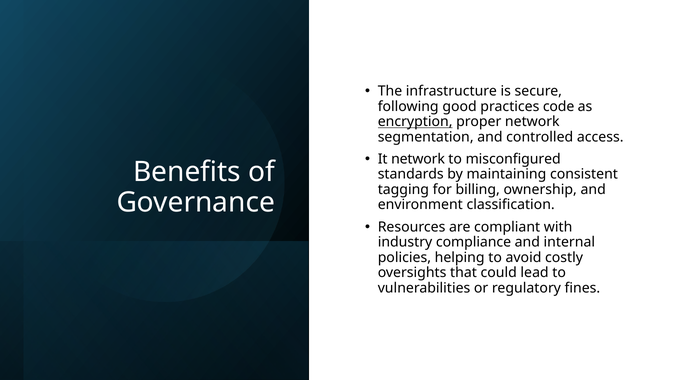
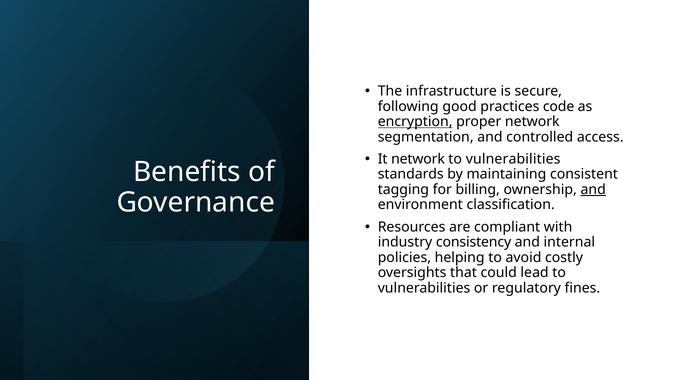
misconfigured: misconfigured -> vulnerabilities (513, 159)
and underline: none -> present (593, 189)
compliance: compliance -> consistency (474, 242)
